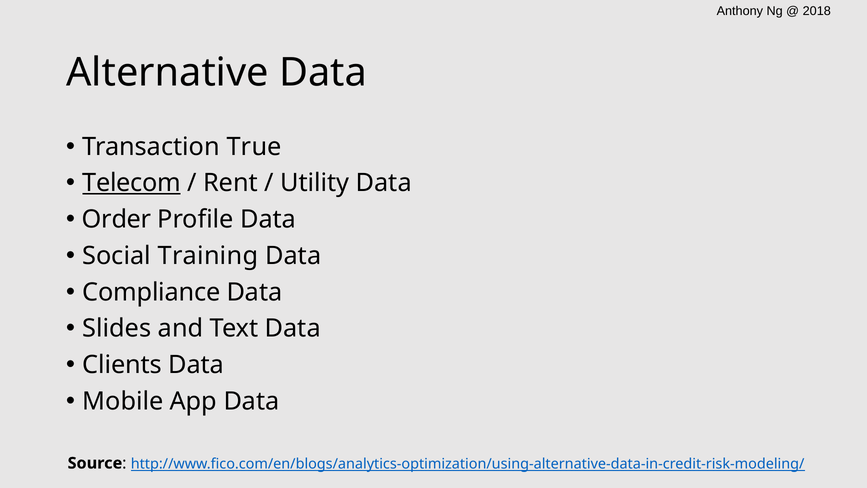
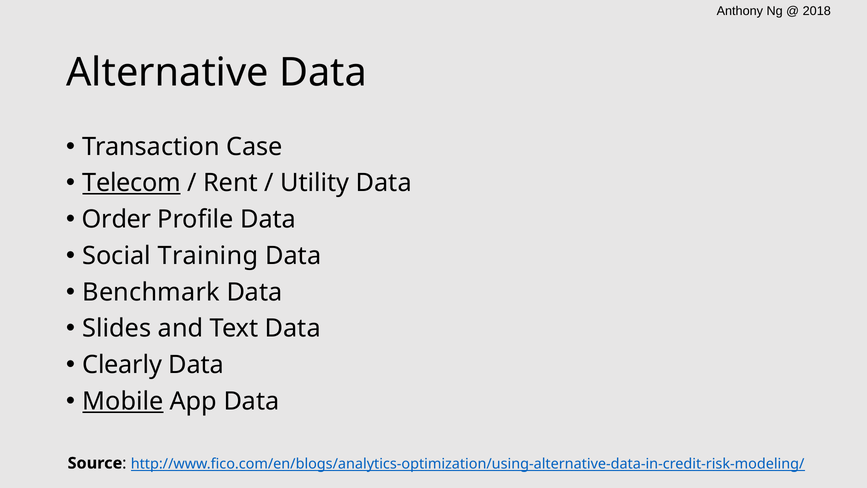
True: True -> Case (254, 147)
Compliance: Compliance -> Benchmark (151, 292)
Clients: Clients -> Clearly (122, 365)
Mobile underline: none -> present (123, 401)
